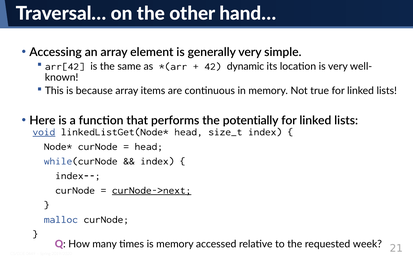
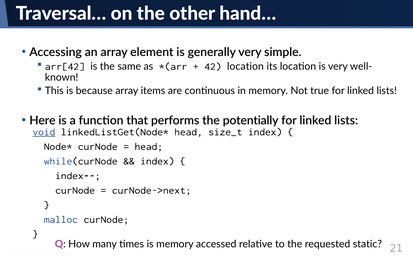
42 dynamic: dynamic -> location (245, 66)
curNode->next underline: present -> none (152, 190)
week: week -> static (367, 244)
